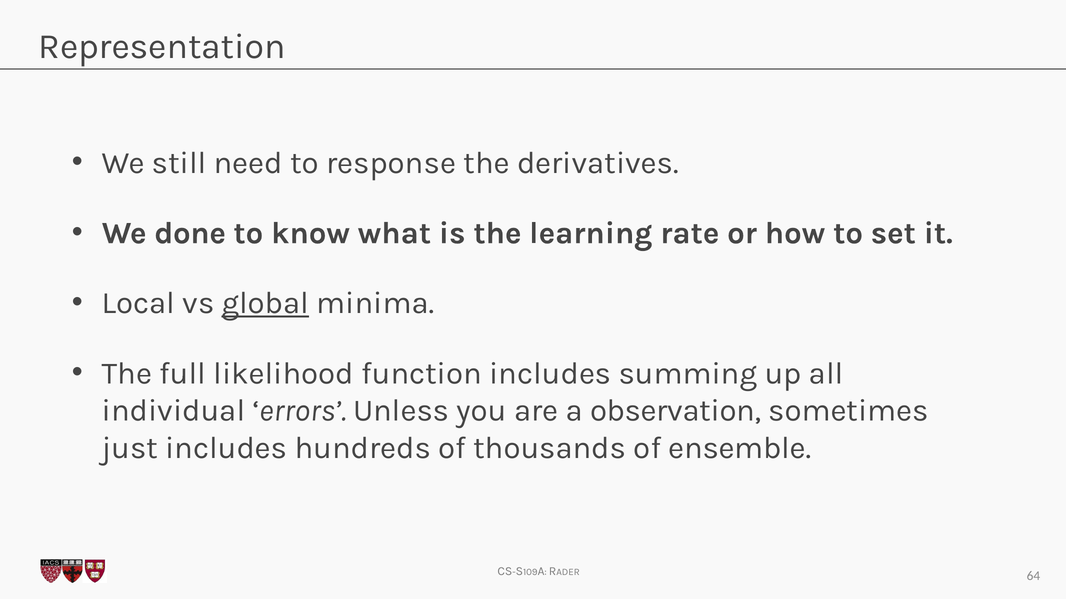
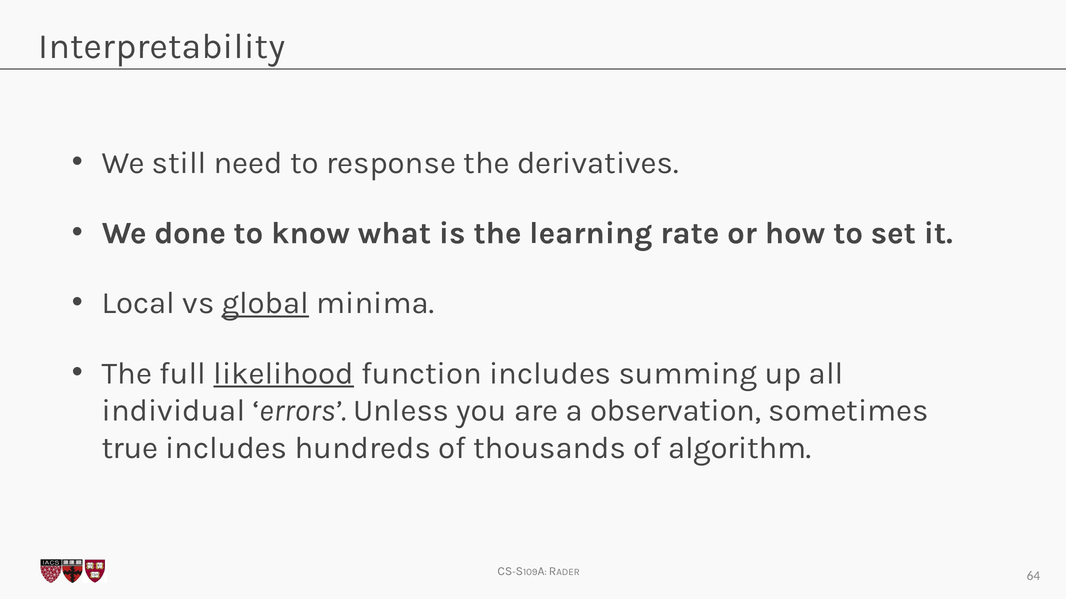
Representation: Representation -> Interpretability (162, 47)
likelihood underline: none -> present (284, 374)
just: just -> true (130, 448)
ensemble: ensemble -> algorithm (740, 448)
